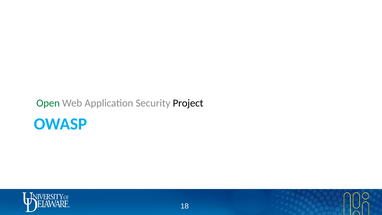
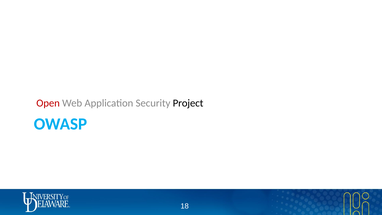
Open colour: green -> red (48, 103)
